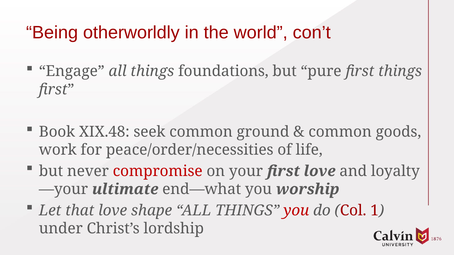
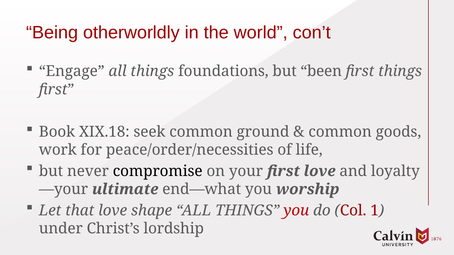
pure: pure -> been (321, 71)
XIX.48: XIX.48 -> XIX.18 (104, 132)
compromise colour: red -> black (158, 171)
